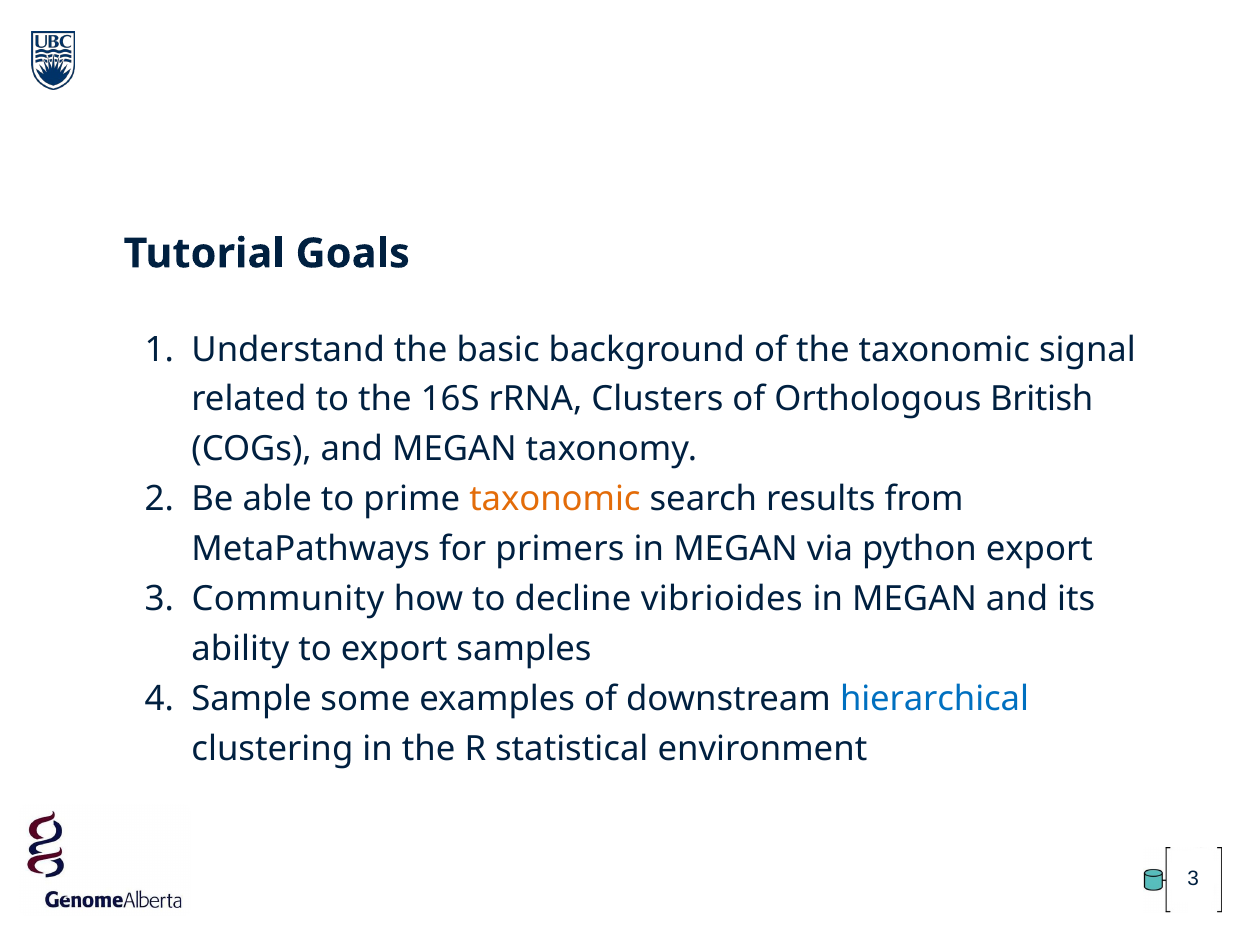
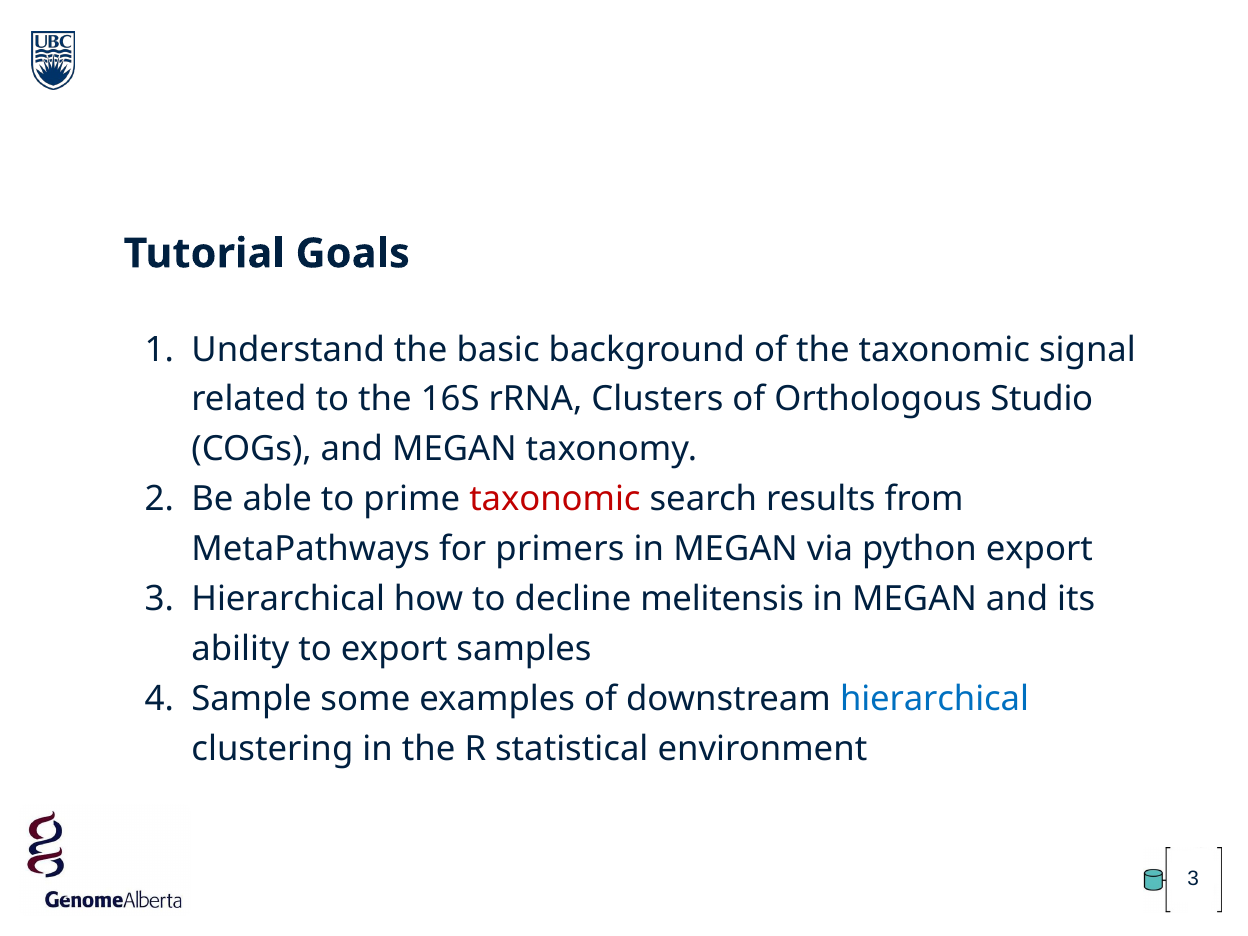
British: British -> Studio (1042, 400)
taxonomic colour: orange -> red (555, 499)
3 Community: Community -> Hierarchical (288, 599)
vibrioides: vibrioides -> melitensis (722, 599)
